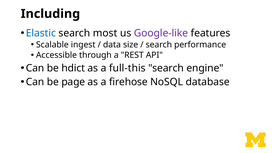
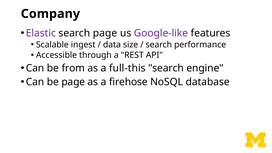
Including: Including -> Company (50, 14)
Elastic colour: blue -> purple (41, 33)
search most: most -> page (105, 33)
hdict: hdict -> from (73, 68)
